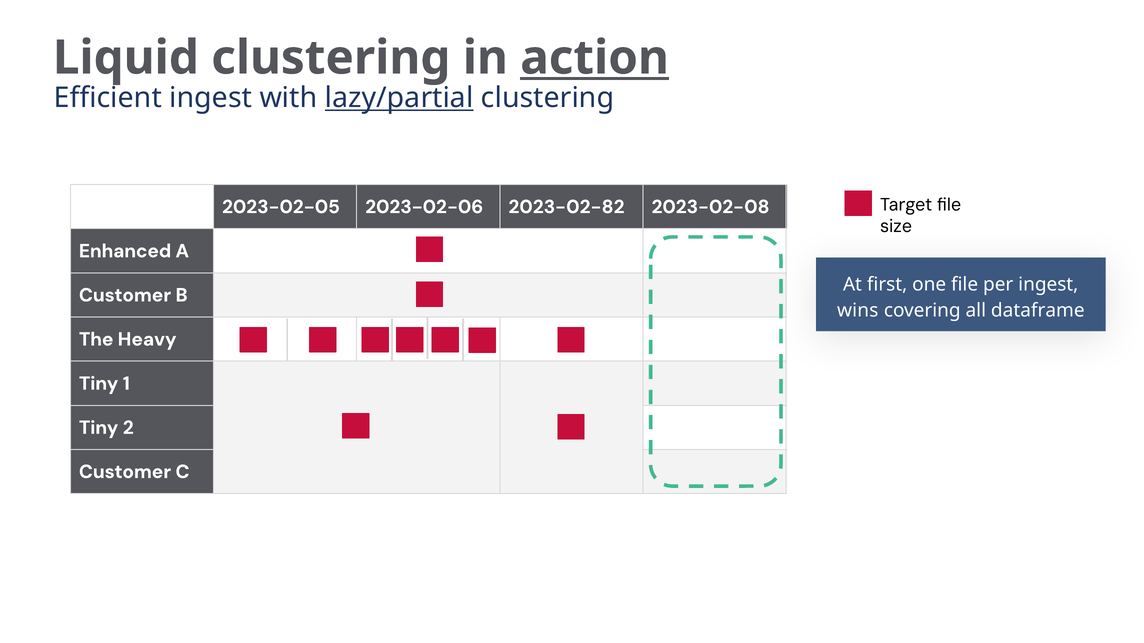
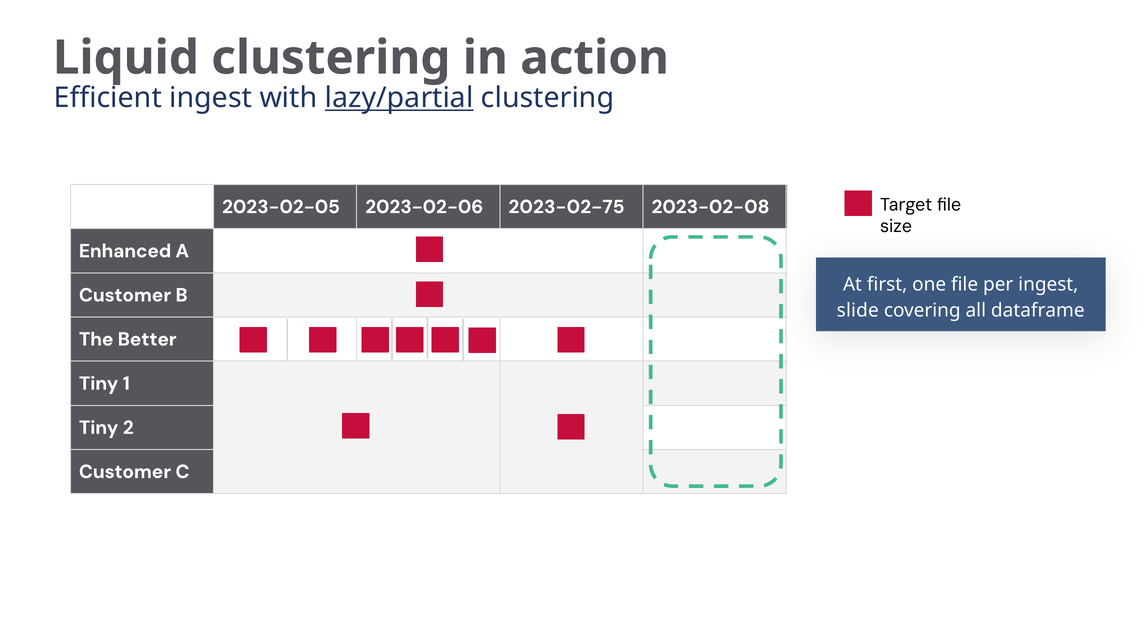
action underline: present -> none (595, 58)
2023-02-82: 2023-02-82 -> 2023-02-75 (566, 207)
wins: wins -> slide (858, 311)
Heavy: Heavy -> Better (147, 340)
